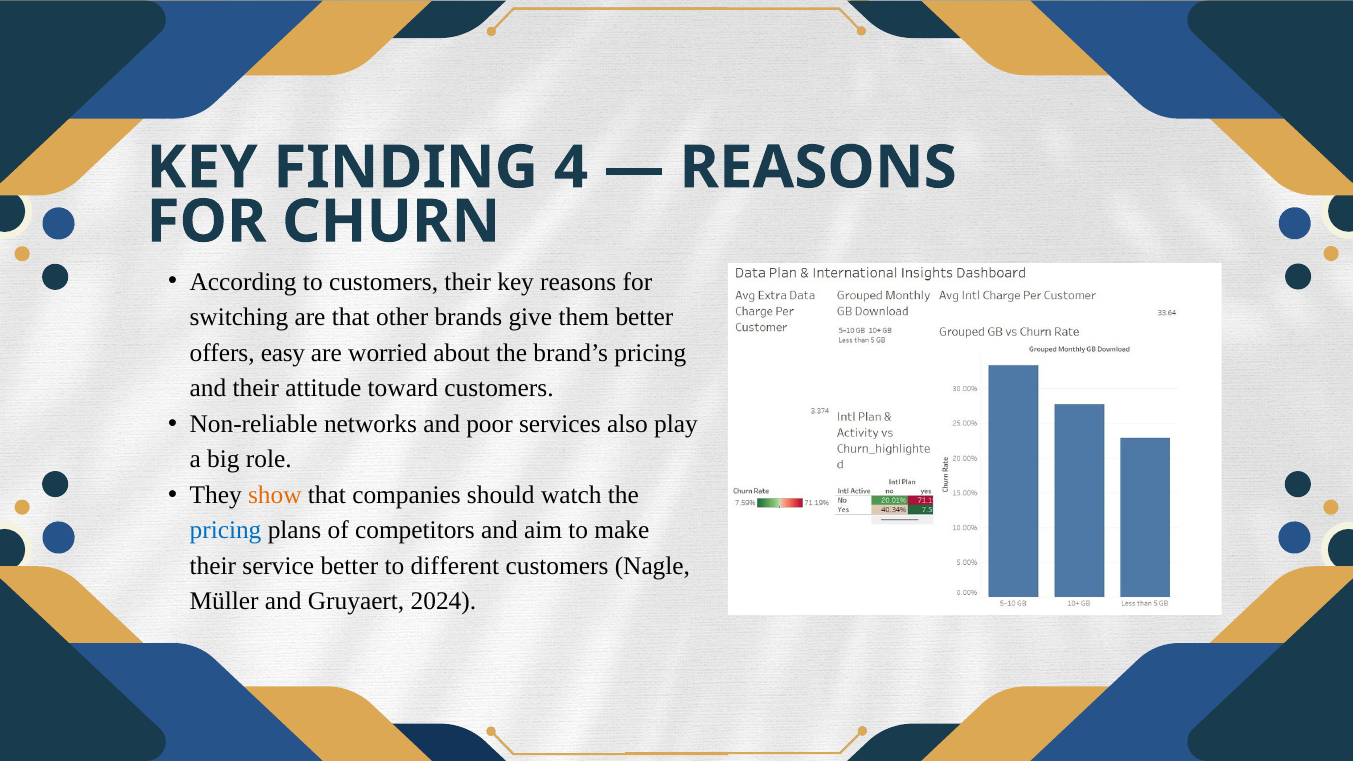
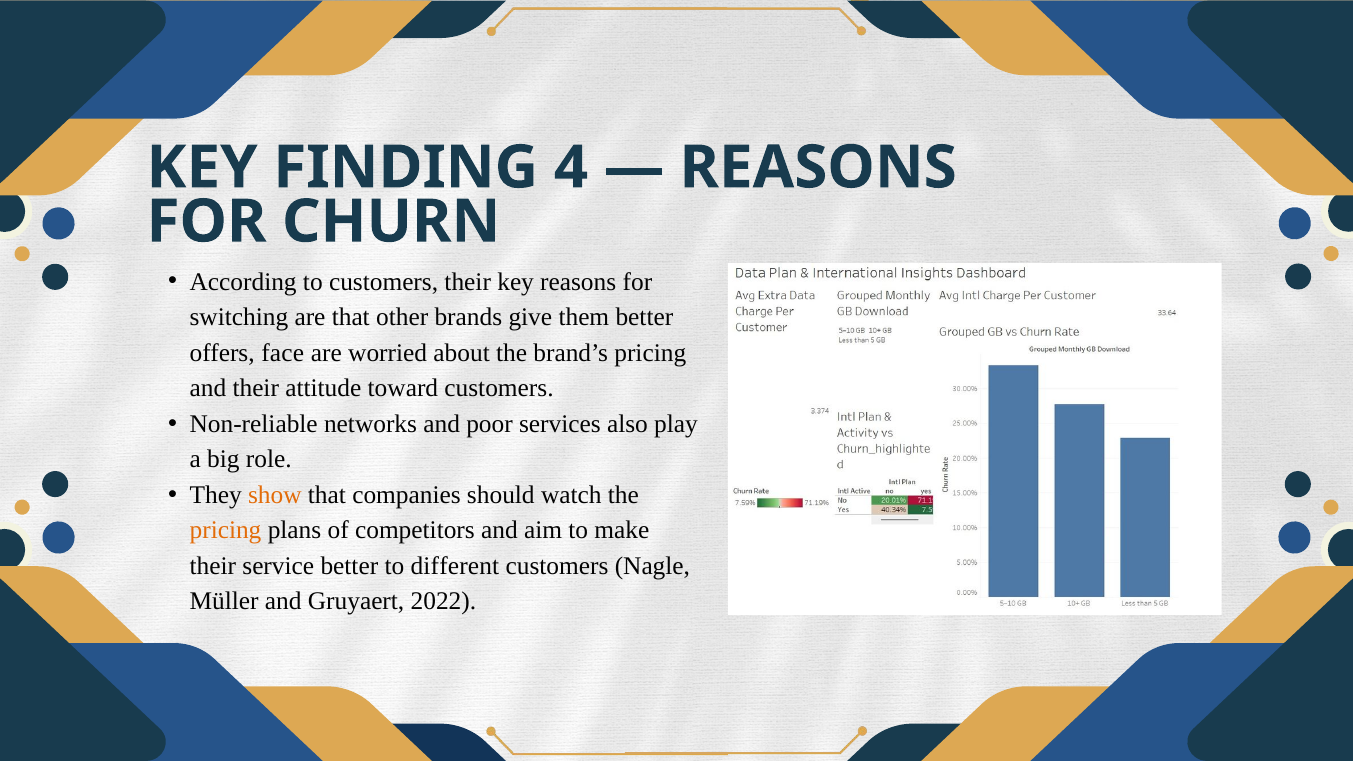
easy: easy -> face (283, 353)
pricing colour: blue -> orange (226, 531)
2024: 2024 -> 2022 (443, 602)
